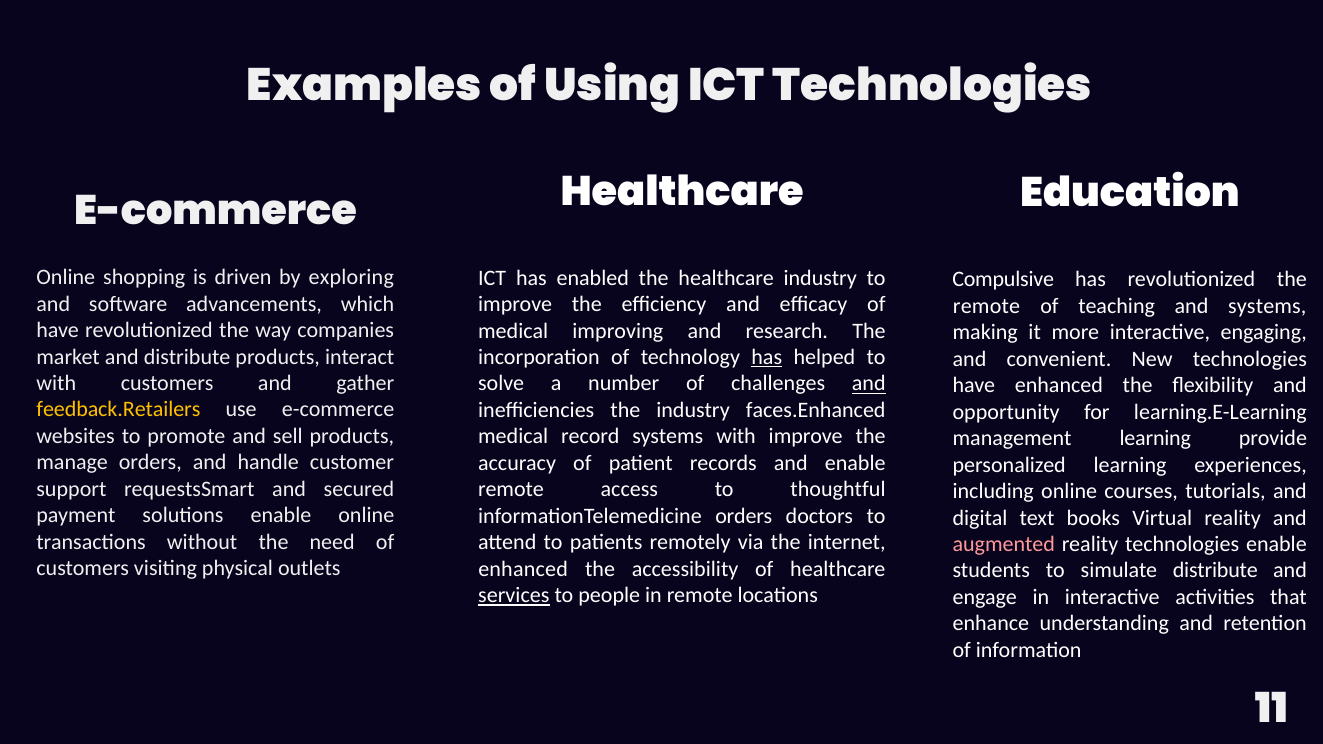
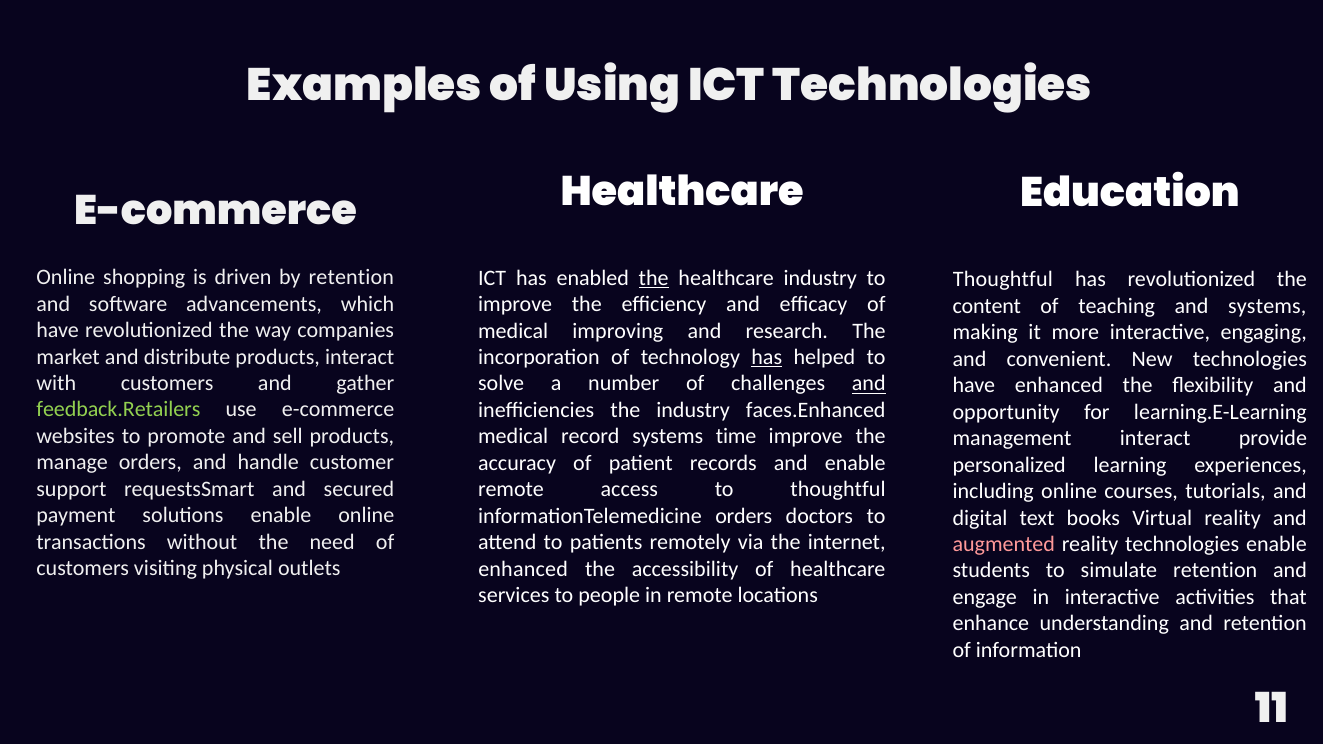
by exploring: exploring -> retention (351, 278)
the underline: none -> present (654, 278)
Compulsive: Compulsive -> Thoughtful (1003, 280)
remote: remote -> content (987, 306)
feedback.Retailers colour: yellow -> light green (118, 410)
systems with: with -> time (736, 437)
management learning: learning -> interact (1155, 439)
simulate distribute: distribute -> retention (1215, 571)
services underline: present -> none (514, 596)
